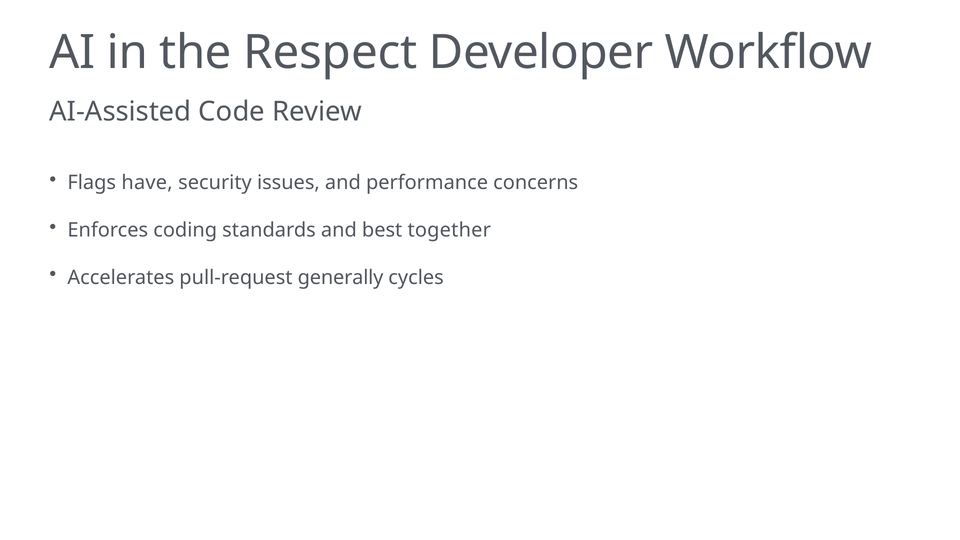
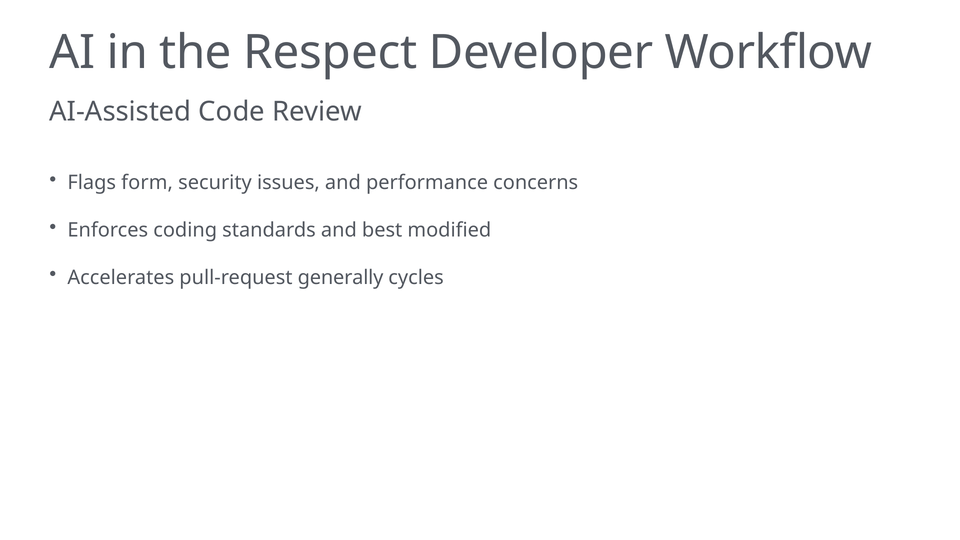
have: have -> form (147, 183)
together: together -> modified (449, 230)
